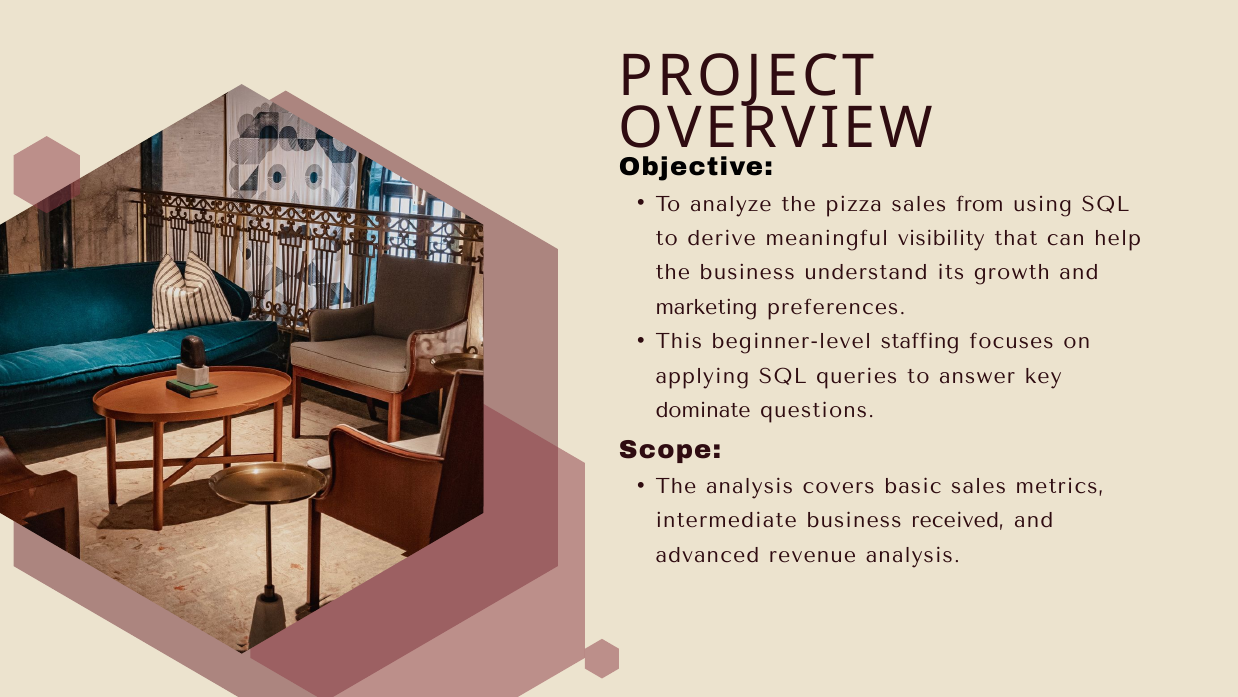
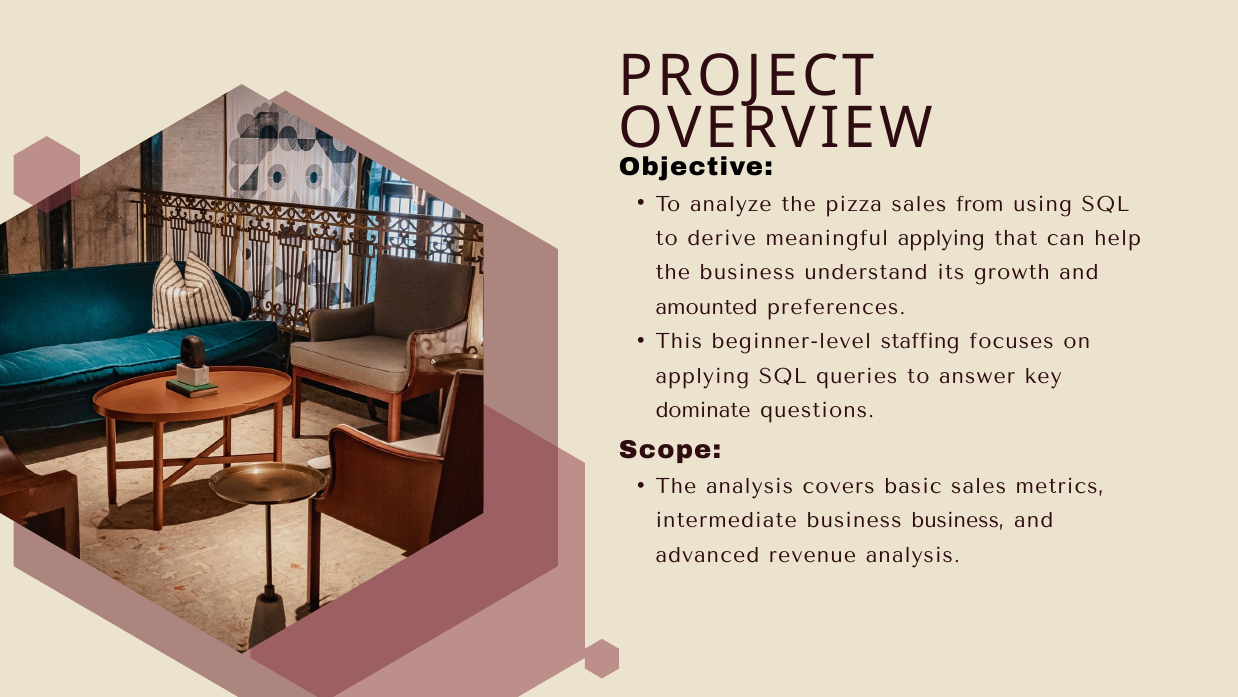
meaningful visibility: visibility -> applying (941, 238)
marketing: marketing -> amounted (707, 307)
business received: received -> business (958, 520)
